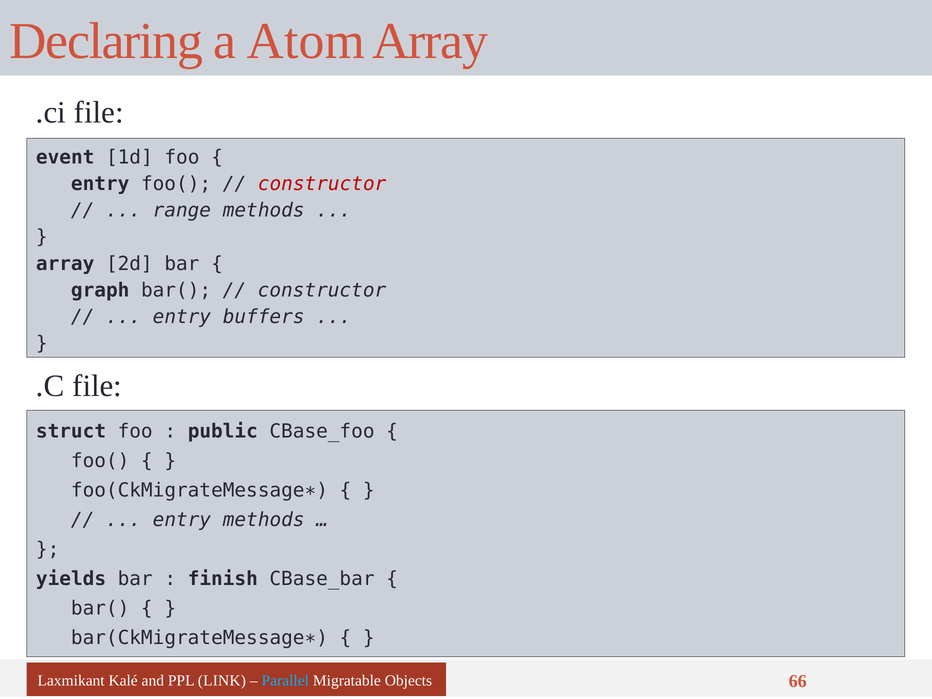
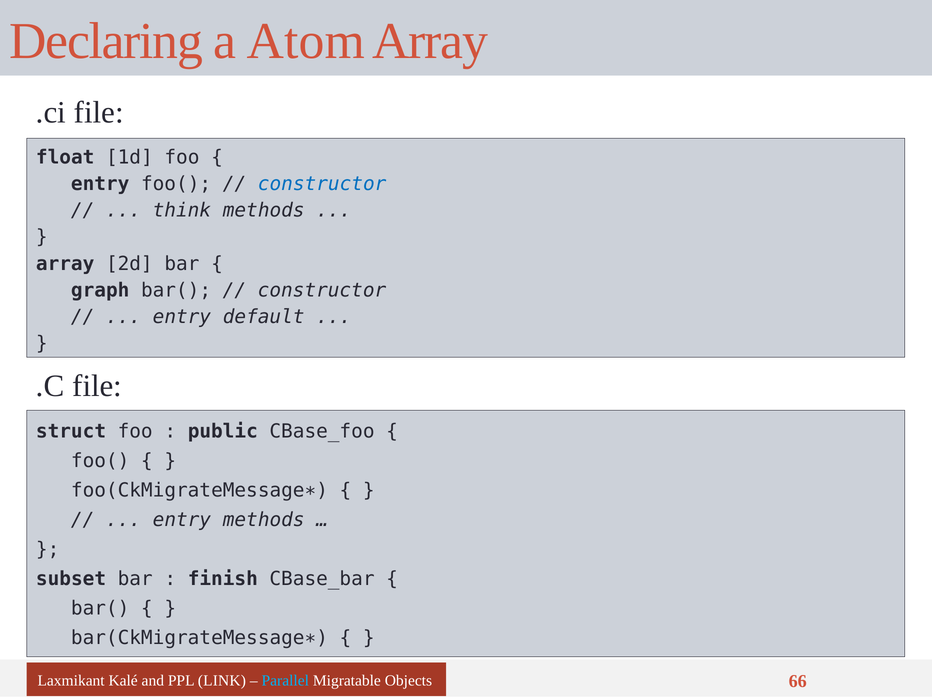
event: event -> float (65, 157)
constructor colour: red -> blue (322, 184)
range: range -> think (182, 211)
buffers: buffers -> default (264, 317)
yields: yields -> subset (71, 579)
